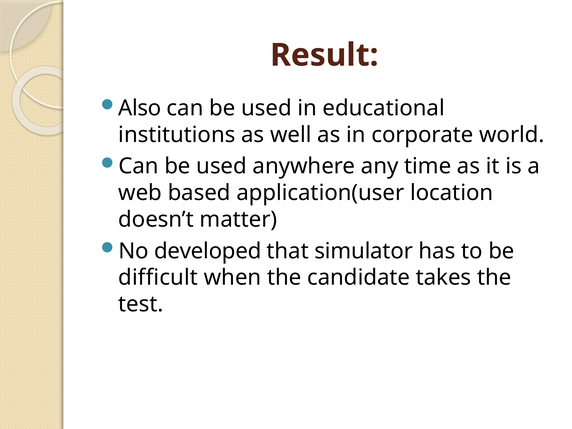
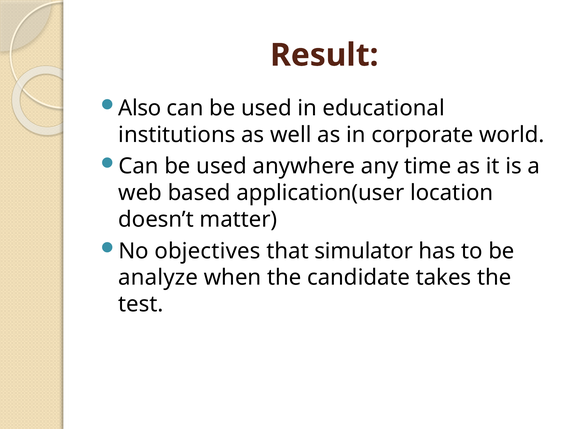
developed: developed -> objectives (208, 251)
difficult: difficult -> analyze (158, 278)
